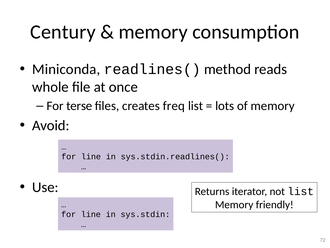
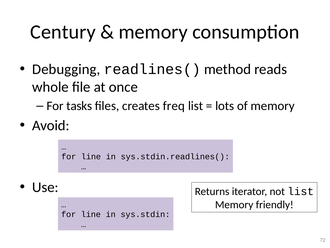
Miniconda: Miniconda -> Debugging (66, 69)
terse: terse -> tasks (79, 106)
